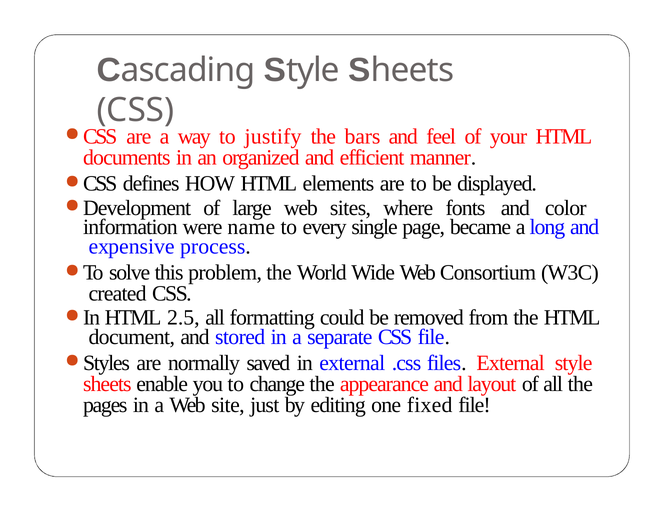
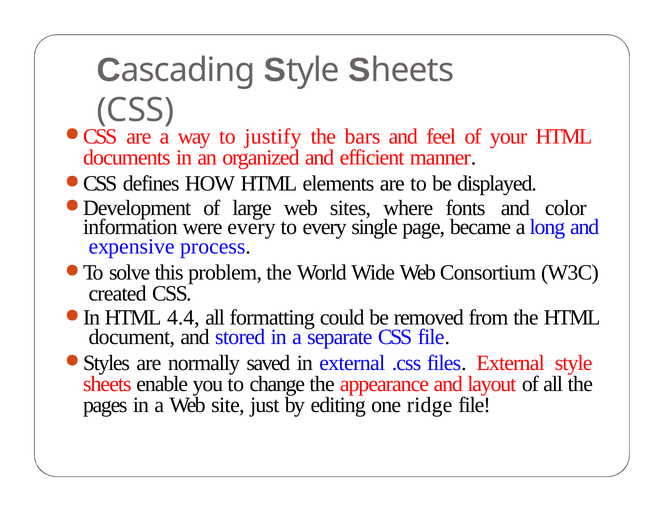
were name: name -> every (251, 227)
2.5: 2.5 -> 4.4 (183, 318)
fixed: fixed -> ridge (430, 405)
